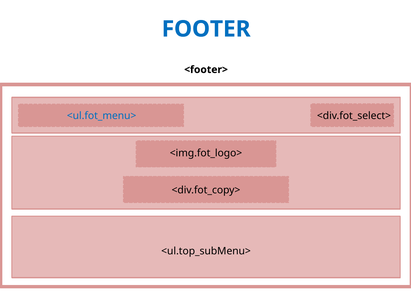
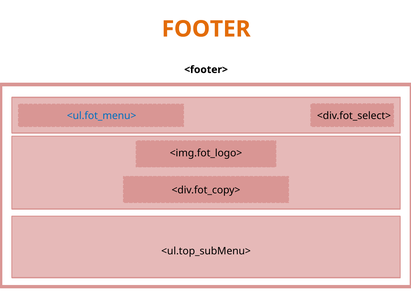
FOOTER colour: blue -> orange (206, 29)
